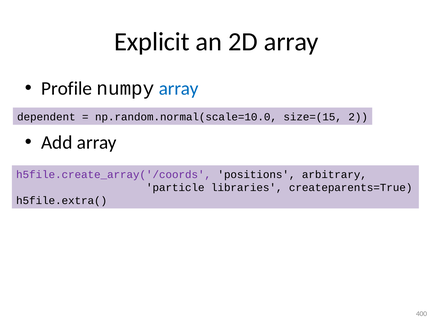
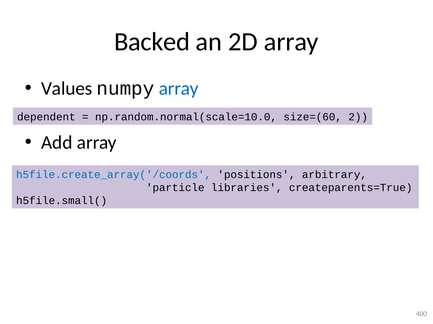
Explicit: Explicit -> Backed (152, 42)
Profile: Profile -> Values (67, 89)
size=(15: size=(15 -> size=(60 (313, 117)
h5file.create_array('/coords colour: purple -> blue (114, 175)
h5file.extra(: h5file.extra( -> h5file.small( (62, 201)
